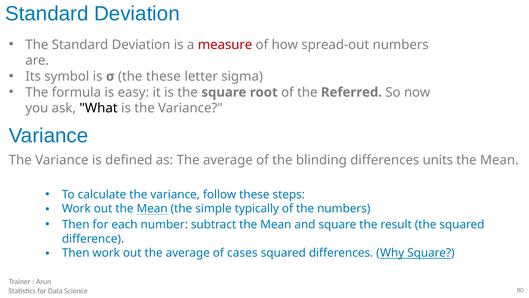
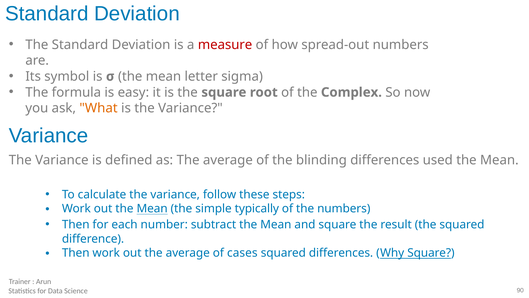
σ the these: these -> mean (163, 76)
Referred: Referred -> Complex (351, 92)
What colour: black -> orange (99, 108)
units: units -> used (438, 160)
